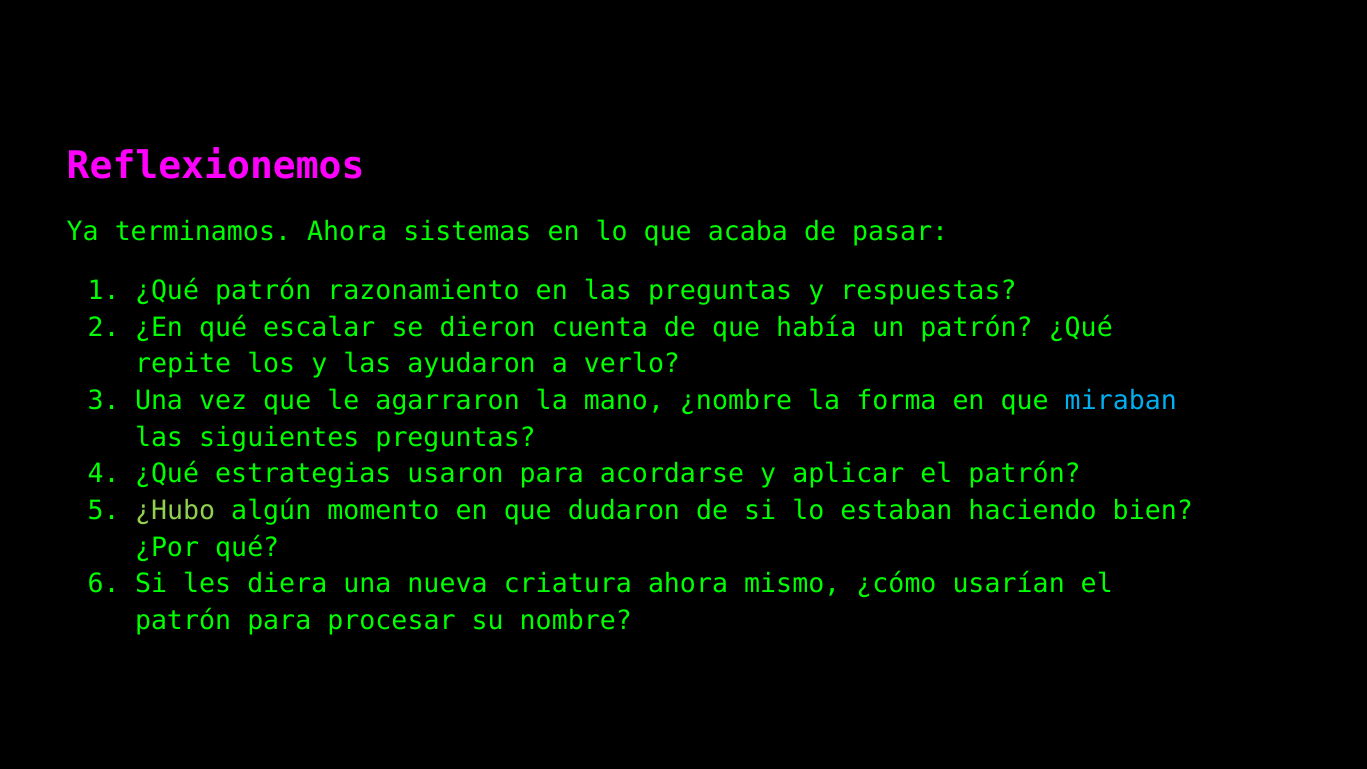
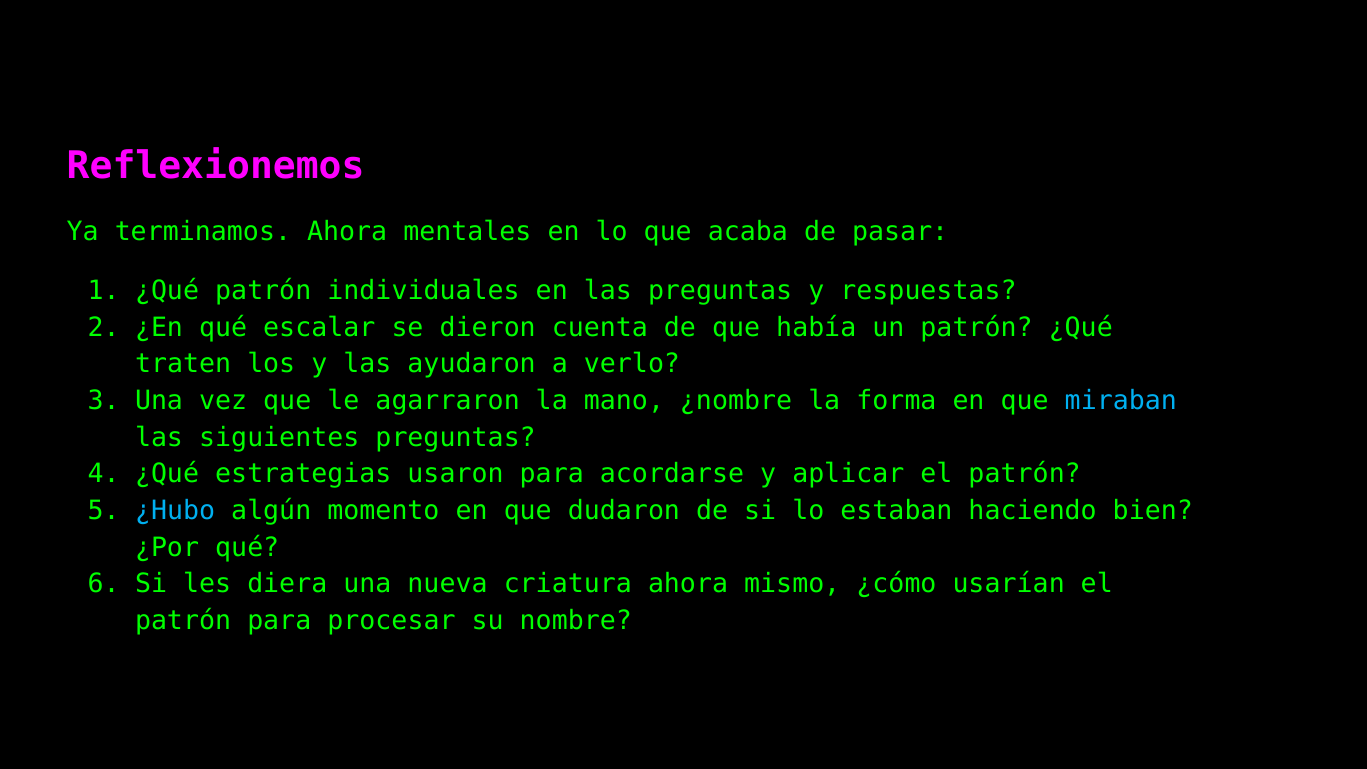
sistemas: sistemas -> mentales (467, 231)
razonamiento: razonamiento -> individuales (424, 291)
repite: repite -> traten (183, 364)
¿Hubo colour: light green -> light blue (175, 511)
